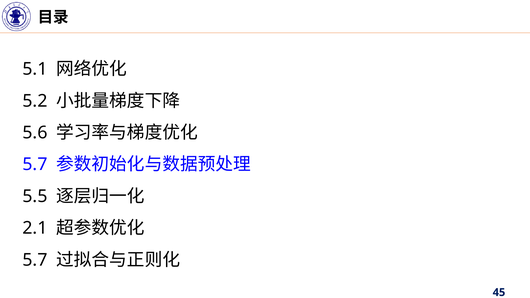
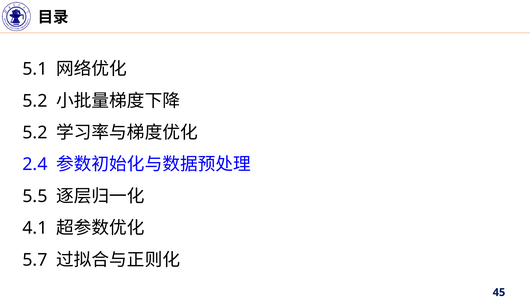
5.6: 5.6 -> 5.2 (35, 133)
5.7: 5.7 -> 2.4 (35, 165)
2.1: 2.1 -> 4.1 (35, 228)
